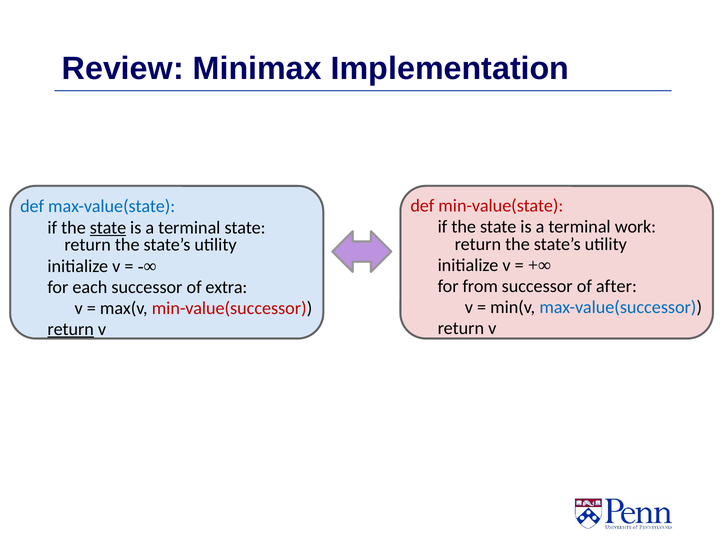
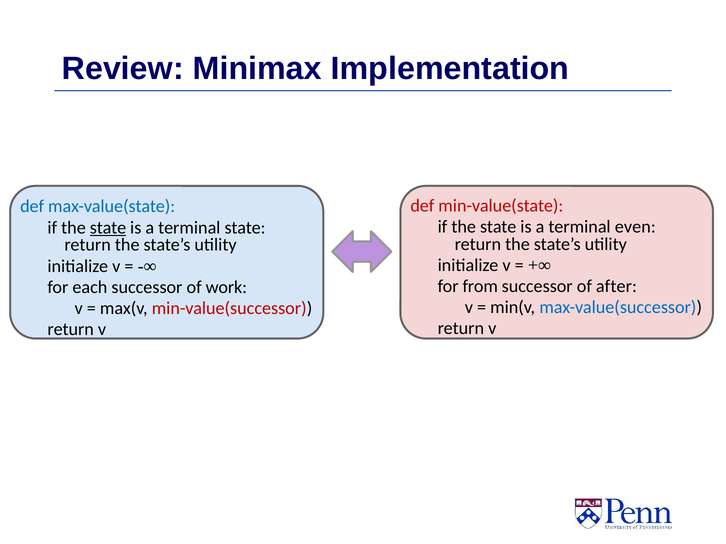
work: work -> even (635, 227)
extra: extra -> work (226, 287)
return underline: present -> none (71, 329)
